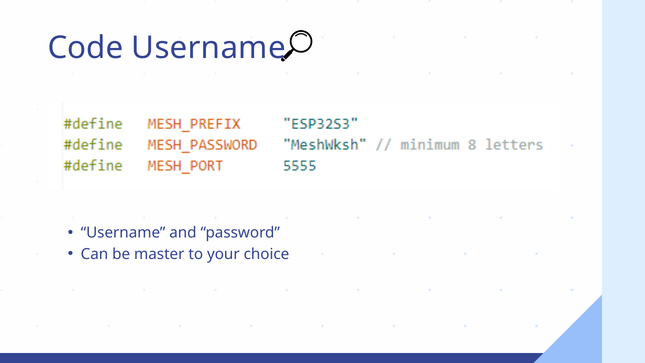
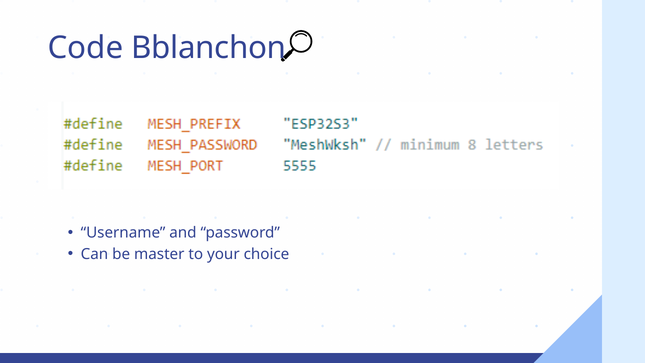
Code Username: Username -> Bblanchon (209, 48)
